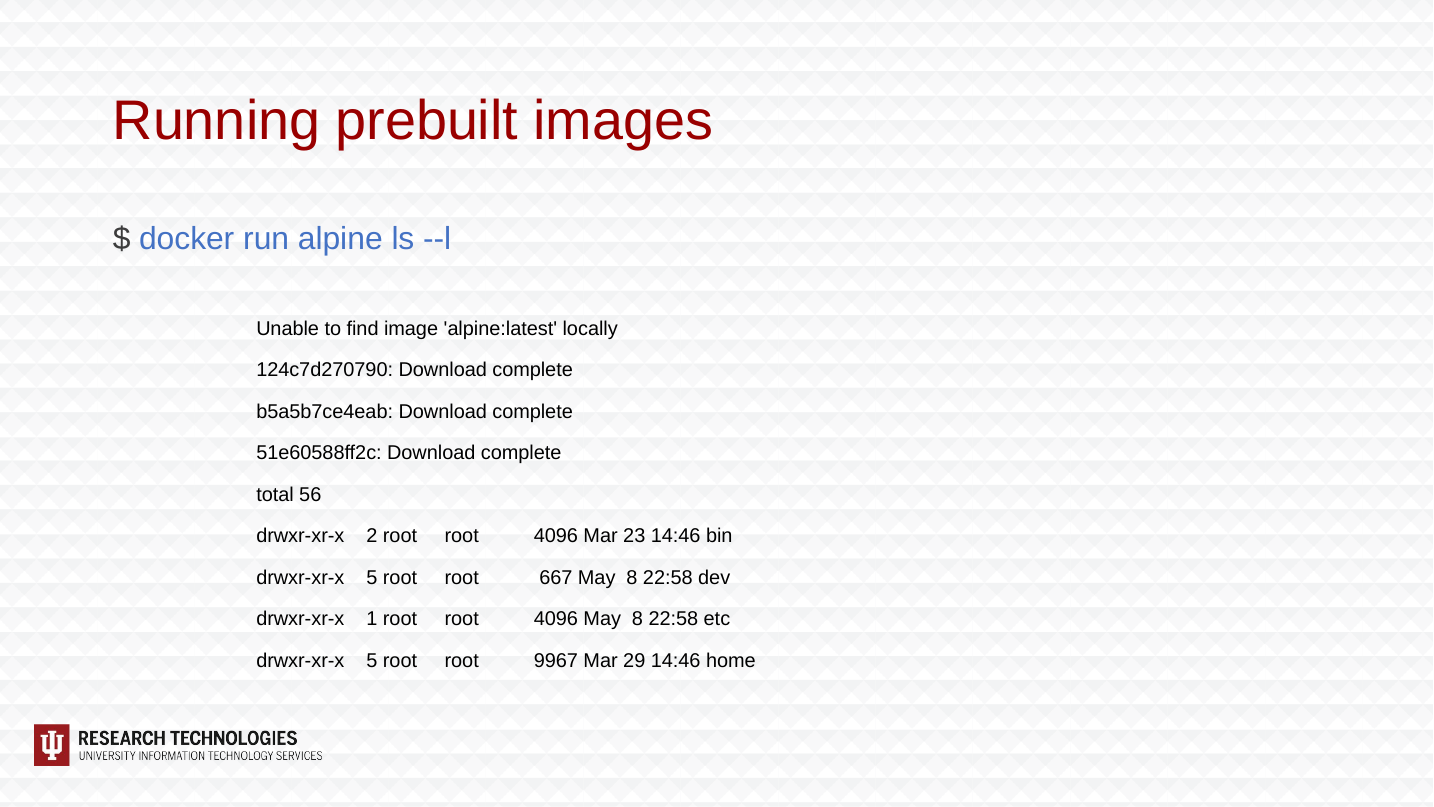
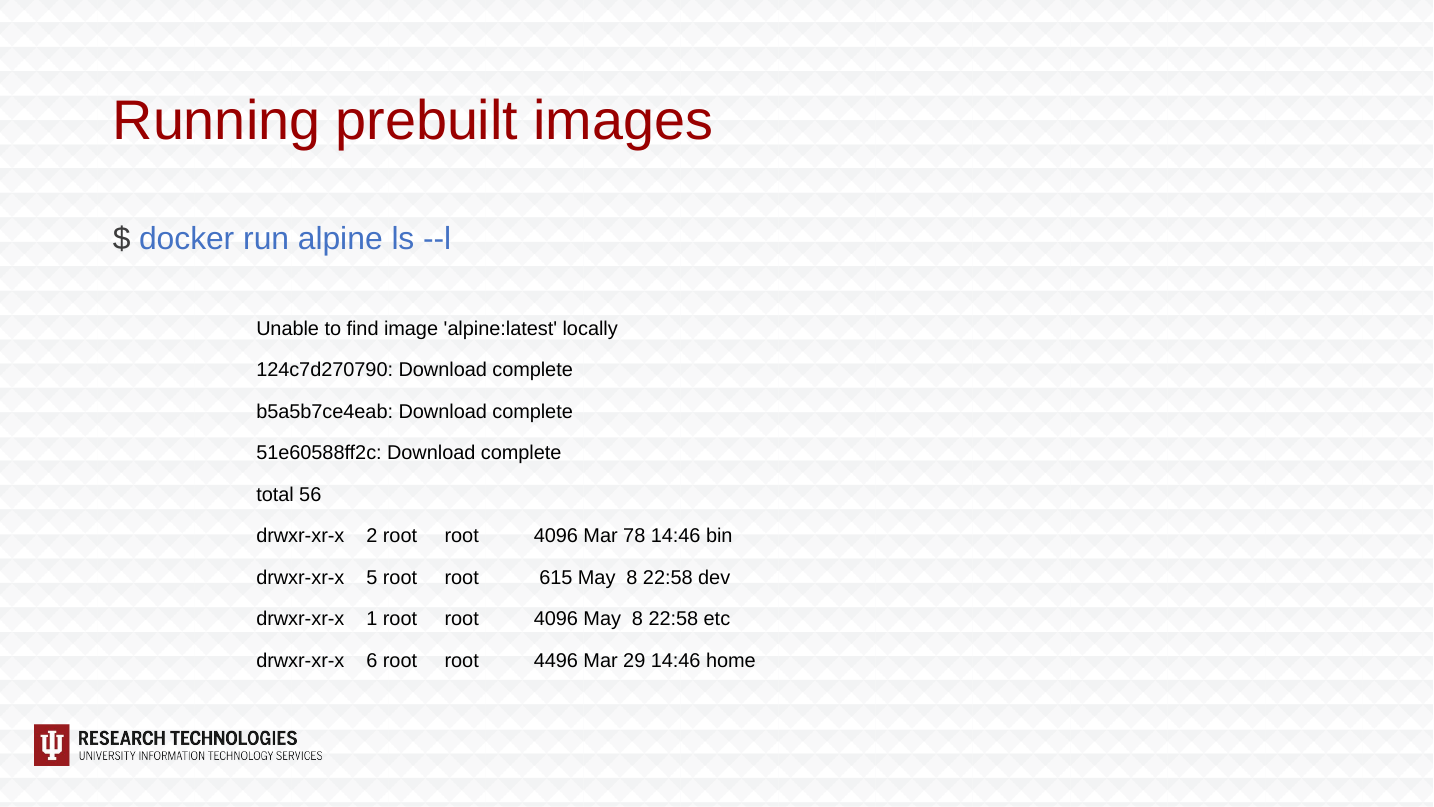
23: 23 -> 78 (634, 536)
667: 667 -> 615 (556, 577)
5: 5 -> 6 (372, 660)
9967: 9967 -> 4496 (556, 660)
